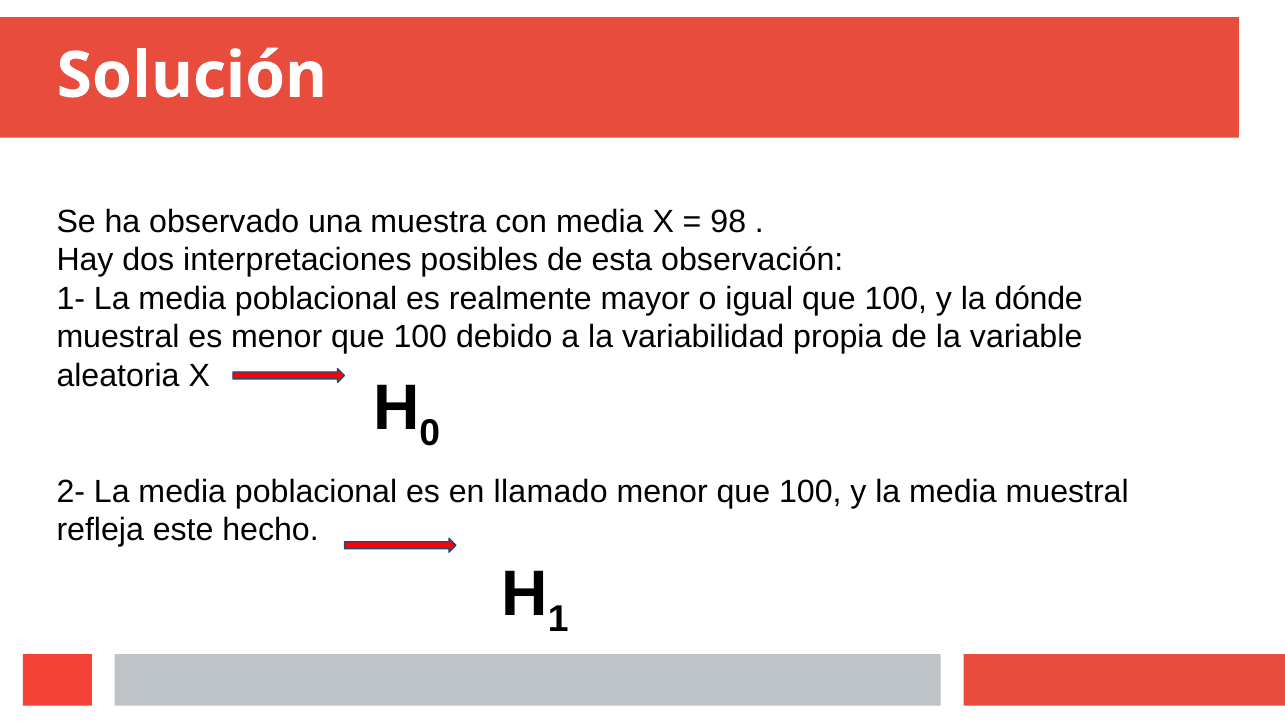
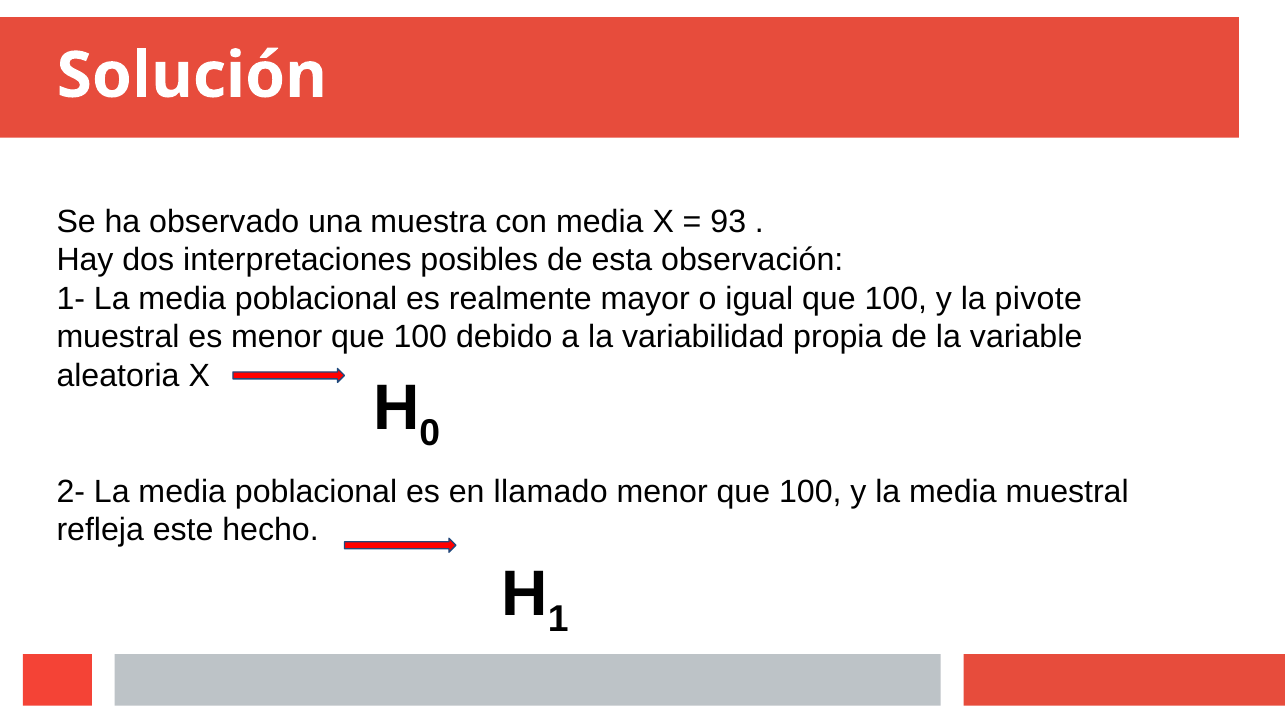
98: 98 -> 93 (728, 222)
dónde: dónde -> pivote (1038, 299)
